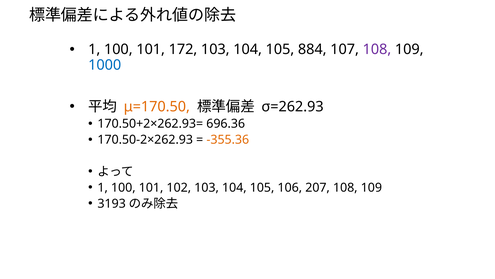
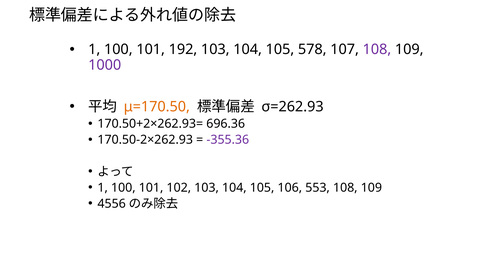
172: 172 -> 192 (183, 49)
884: 884 -> 578 (312, 49)
1000 colour: blue -> purple (105, 65)
-355.36 colour: orange -> purple (228, 139)
207: 207 -> 553 (318, 187)
3193: 3193 -> 4556 (112, 203)
